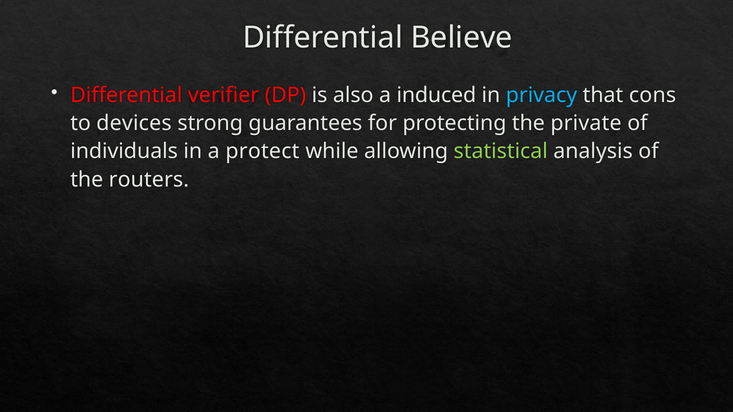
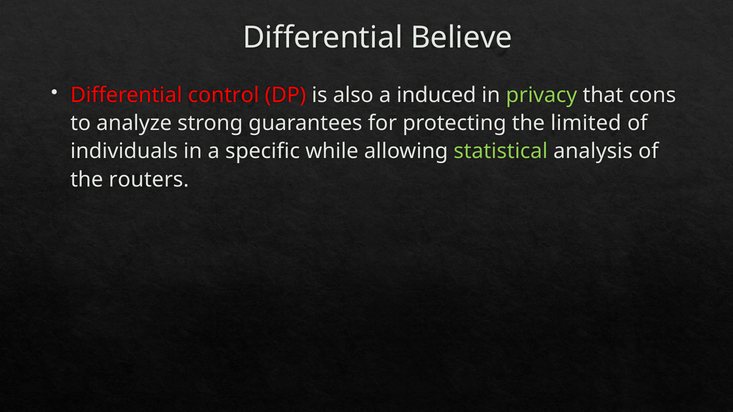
verifier: verifier -> control (224, 95)
privacy colour: light blue -> light green (542, 95)
devices: devices -> analyze (134, 123)
private: private -> limited (586, 123)
protect: protect -> specific (263, 152)
